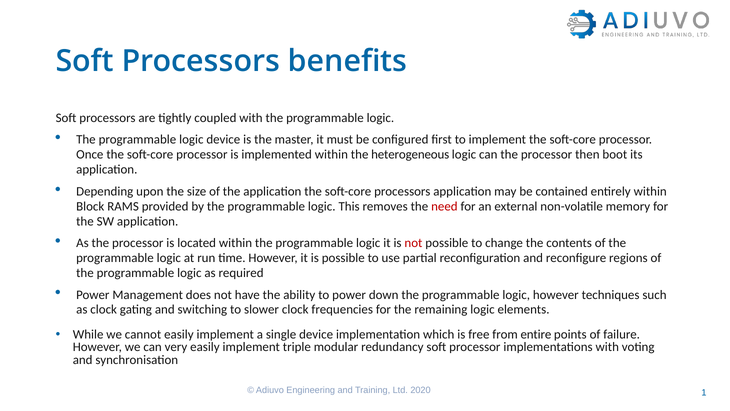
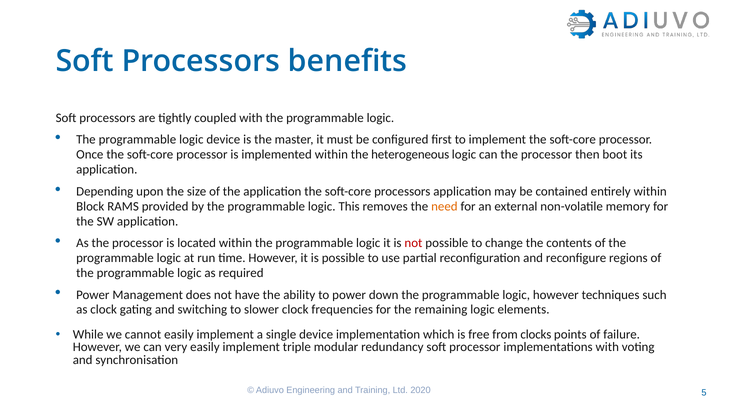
need colour: red -> orange (444, 206)
entire: entire -> clocks (536, 334)
1: 1 -> 5 (704, 392)
